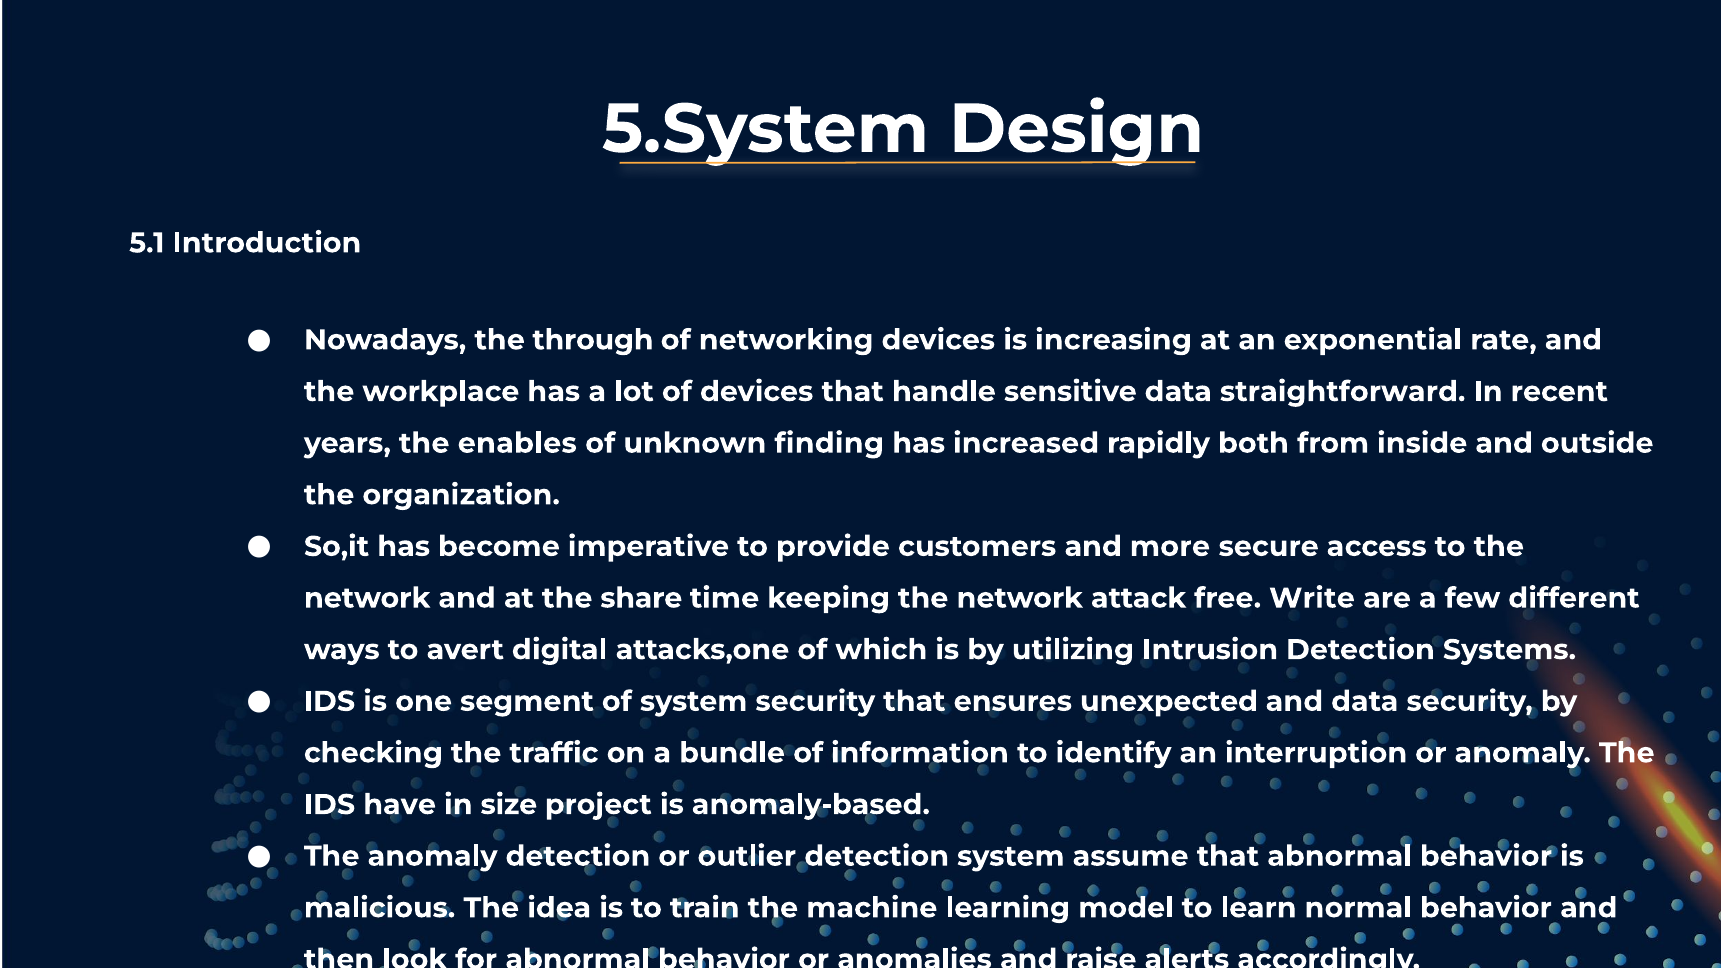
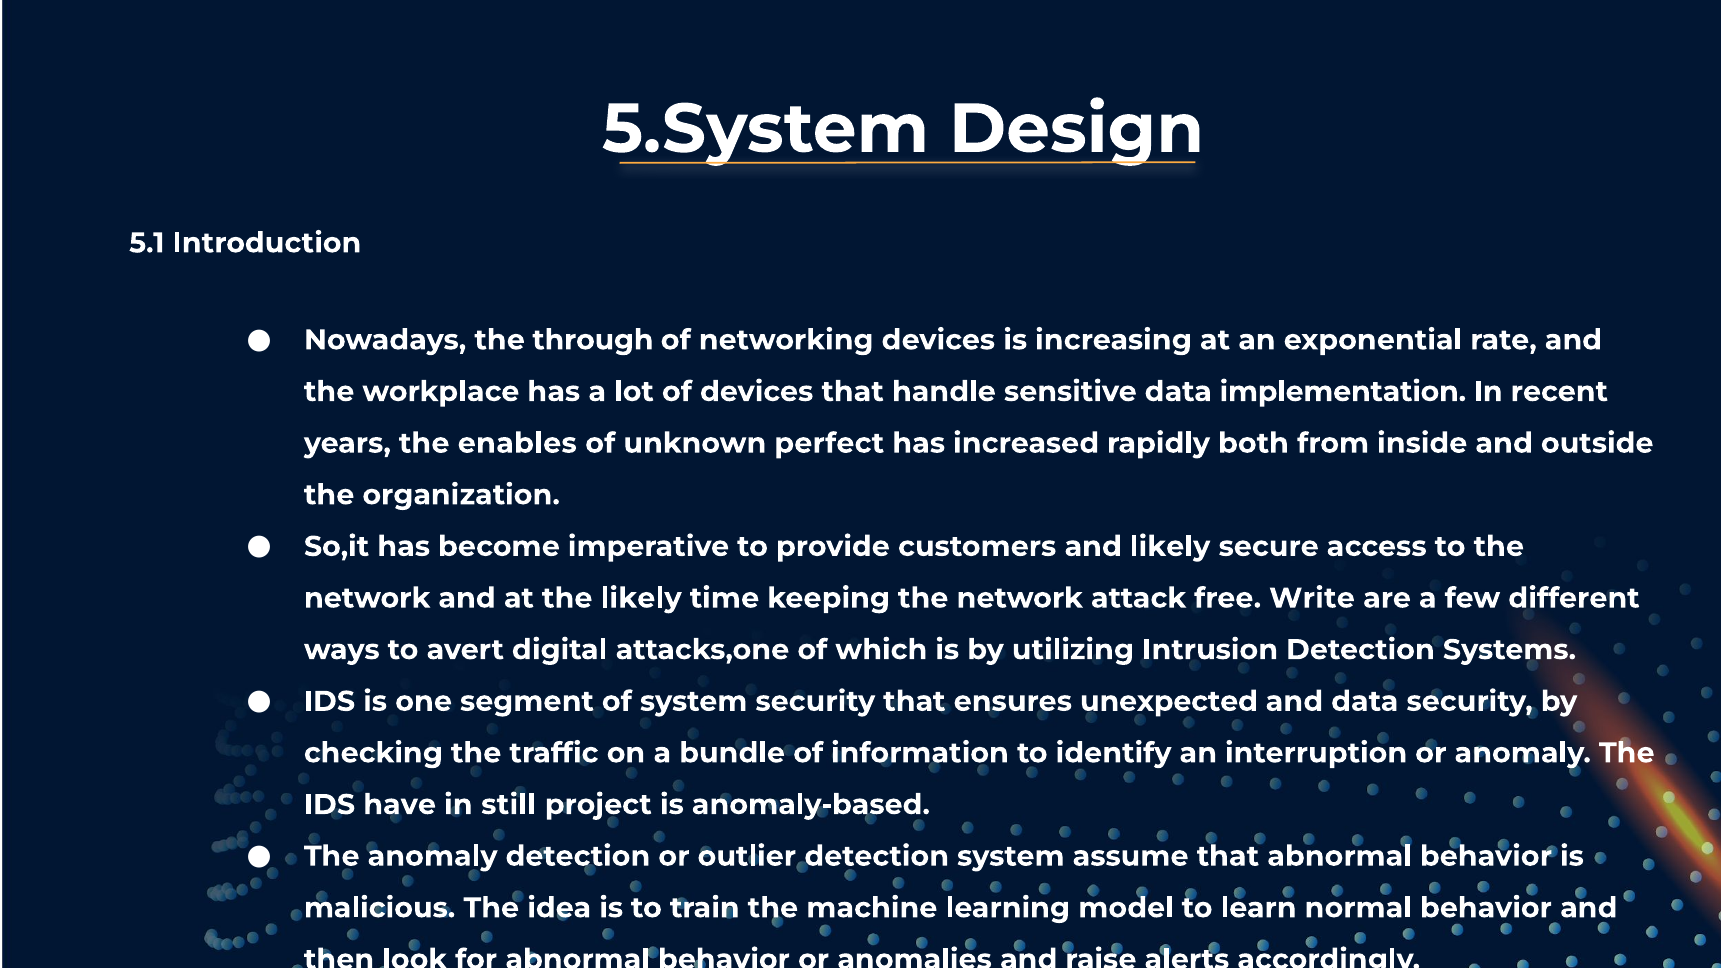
straightforward: straightforward -> implementation (1343, 392)
finding: finding -> perfect (829, 443)
and more: more -> likely (1170, 547)
the share: share -> likely (641, 598)
size: size -> still (509, 805)
